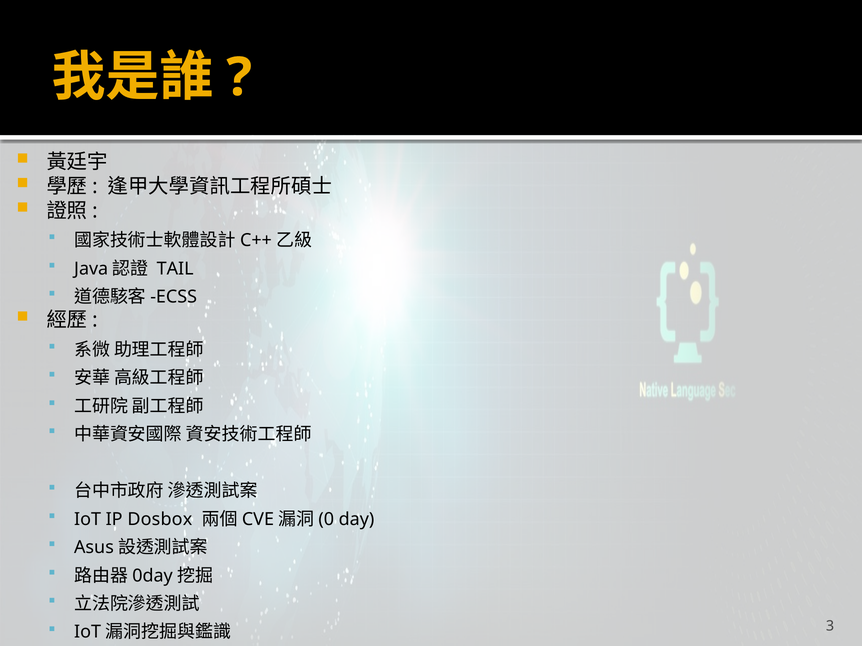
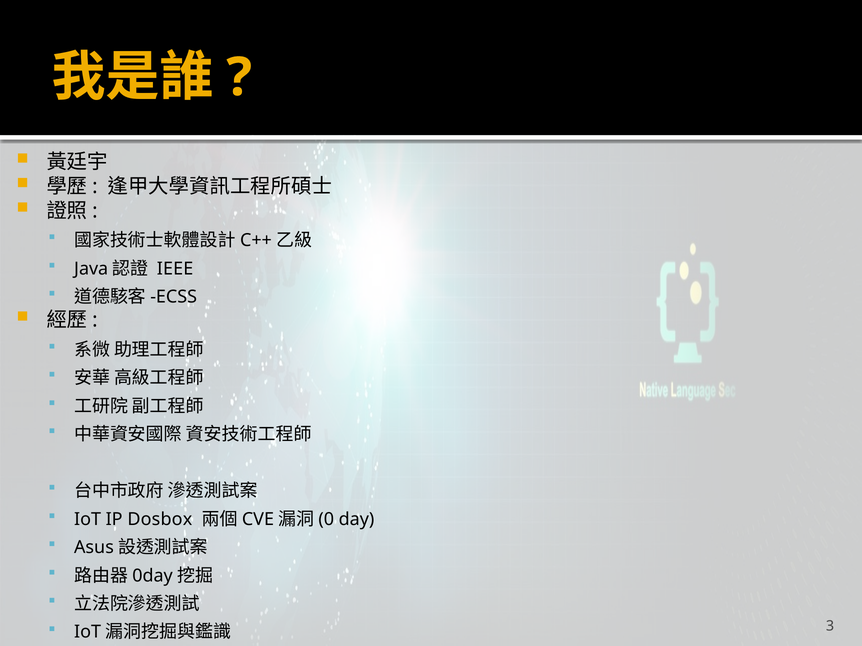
TAIL: TAIL -> IEEE (175, 269)
